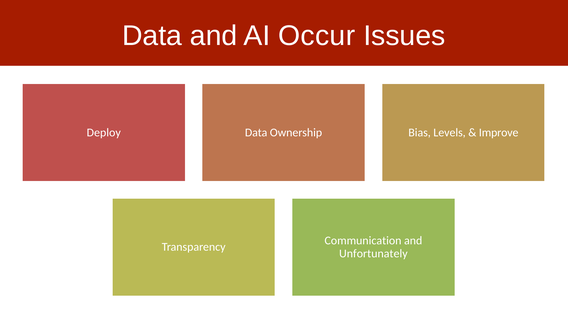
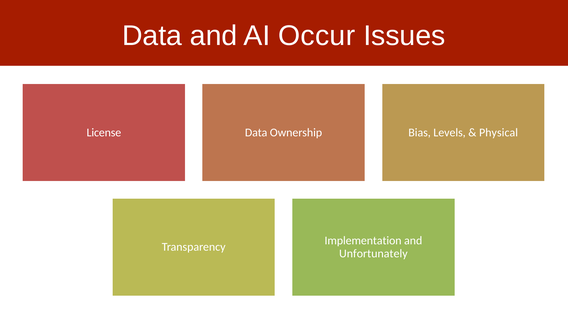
Deploy: Deploy -> License (104, 132)
Improve: Improve -> Physical (499, 132)
Communication: Communication -> Implementation (363, 240)
